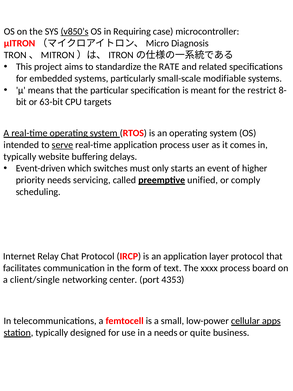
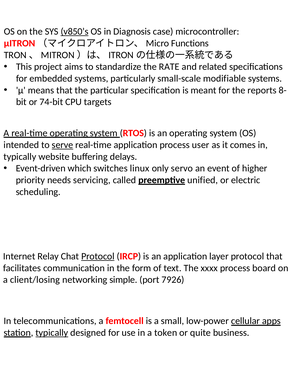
Requiring: Requiring -> Diagnosis (132, 32)
Diagnosis: Diagnosis -> Functions (190, 43)
restrict: restrict -> reports (262, 90)
63-bit: 63-bit -> 74-bit (51, 102)
must: must -> linux (140, 168)
starts: starts -> servo (182, 168)
comply: comply -> electric (246, 180)
Protocol underline: none -> present (98, 256)
client/single: client/single -> client/losing (35, 280)
center: center -> simple (123, 280)
4353: 4353 -> 7926 (173, 280)
typically underline: none -> present (52, 332)
a needs: needs -> token (166, 332)
